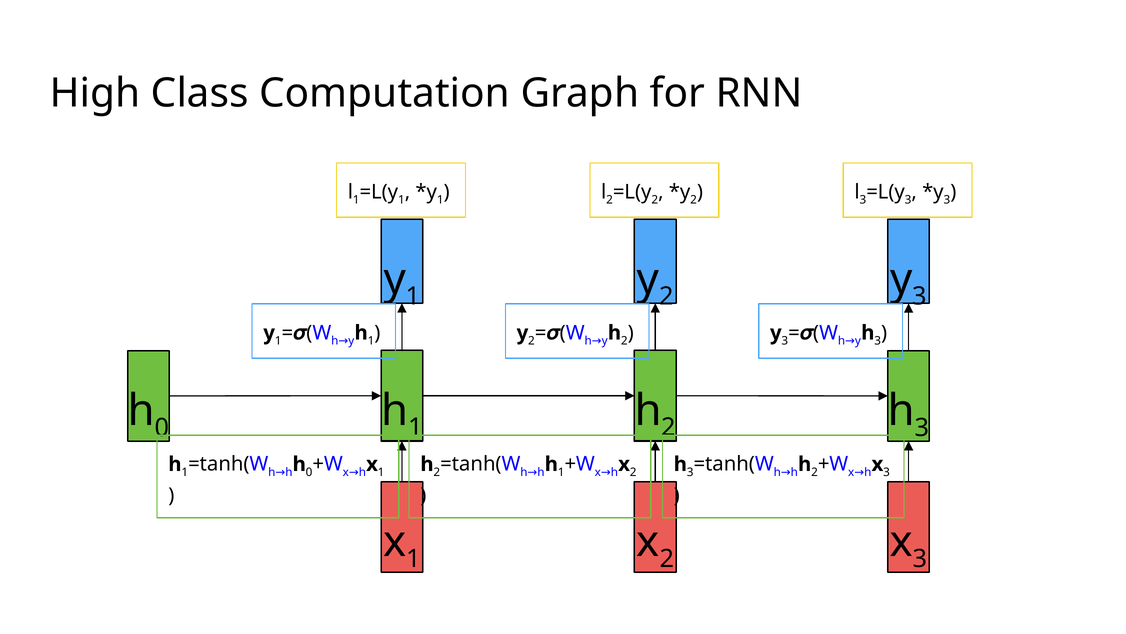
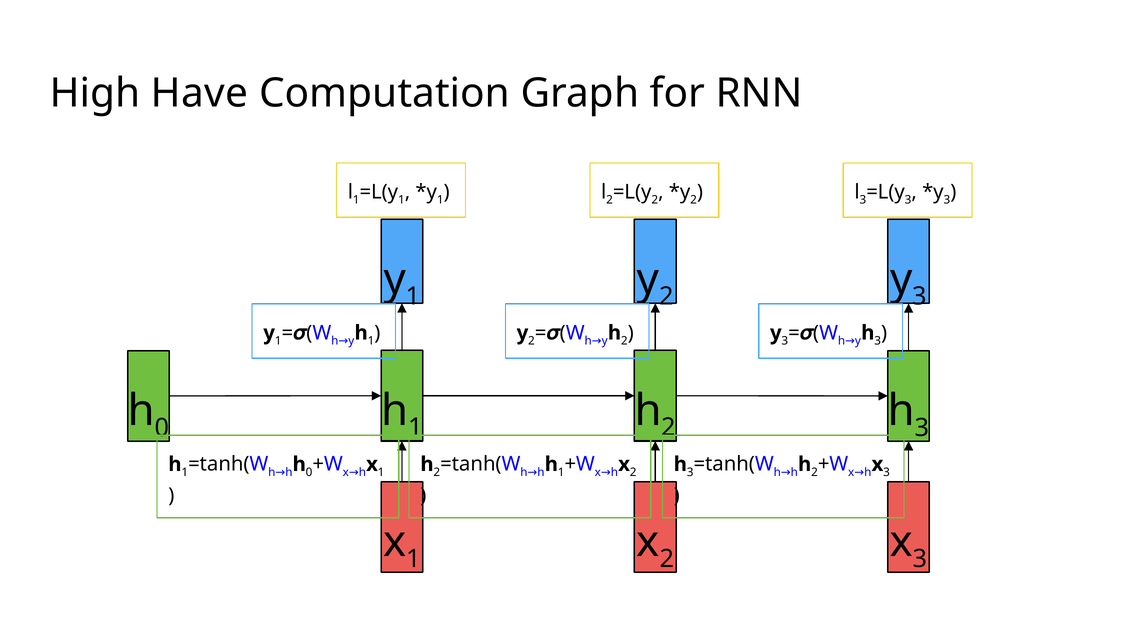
Class: Class -> Have (200, 93)
